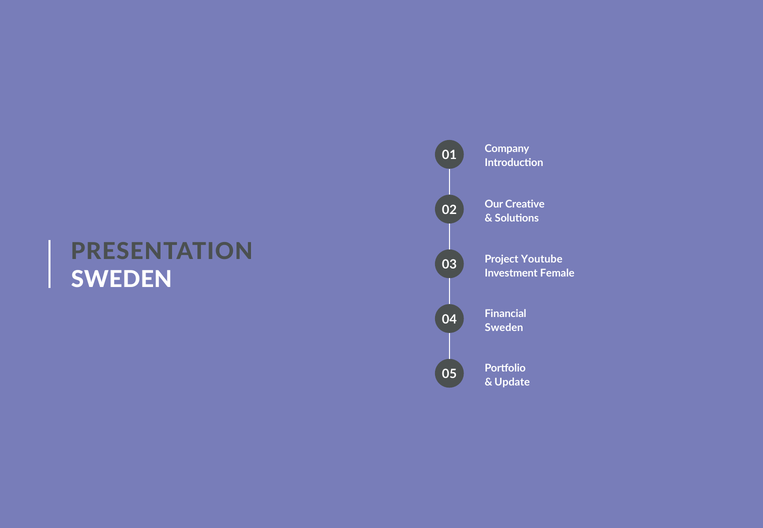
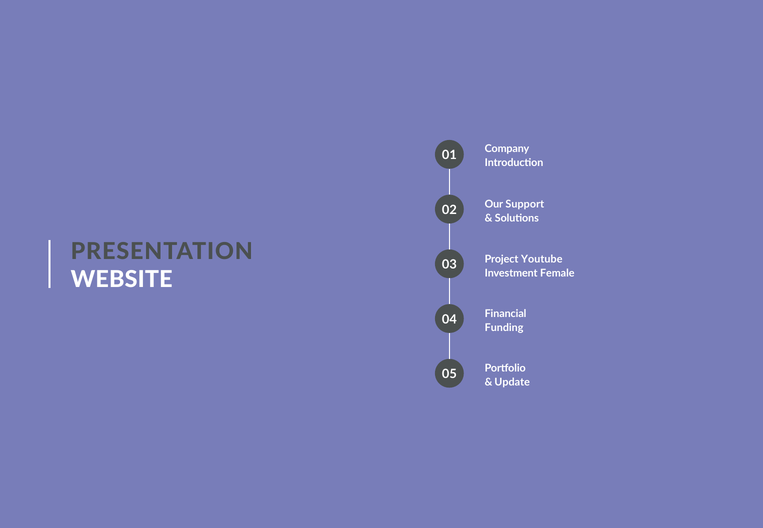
Creative: Creative -> Support (525, 205)
SWEDEN: SWEDEN -> WEBSITE (122, 279)
Sweden: Sweden -> Funding (504, 328)
